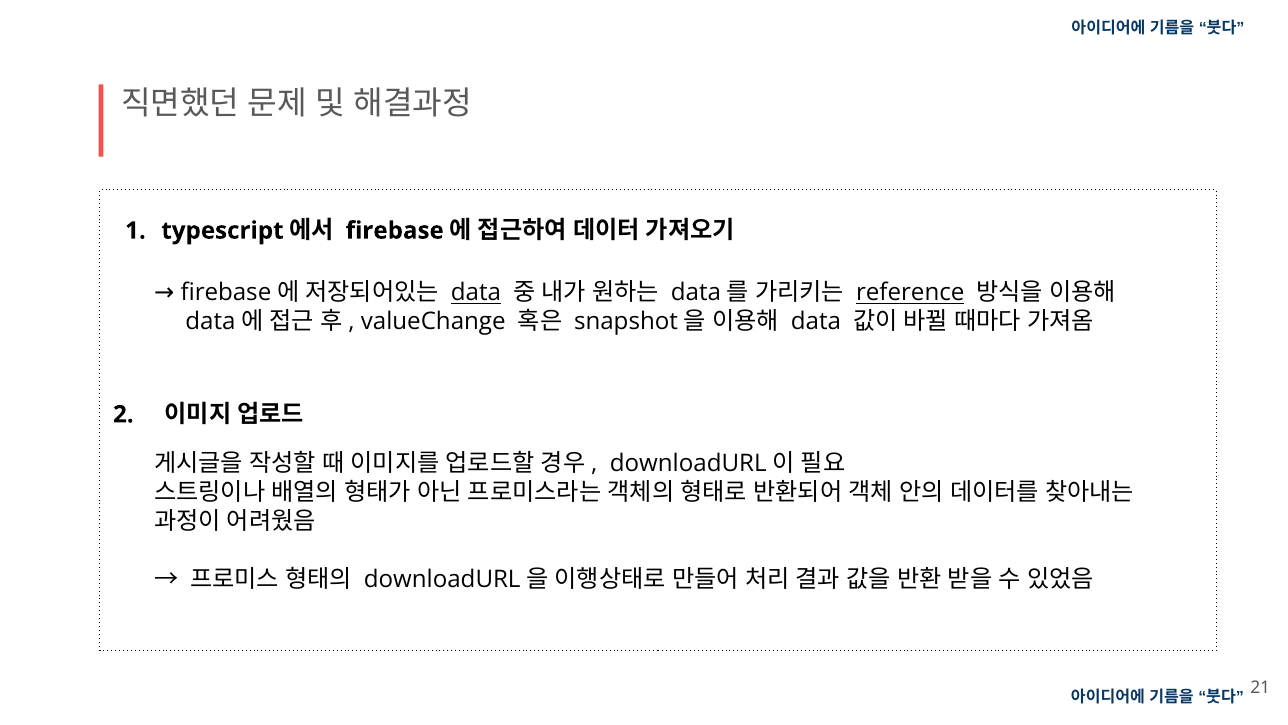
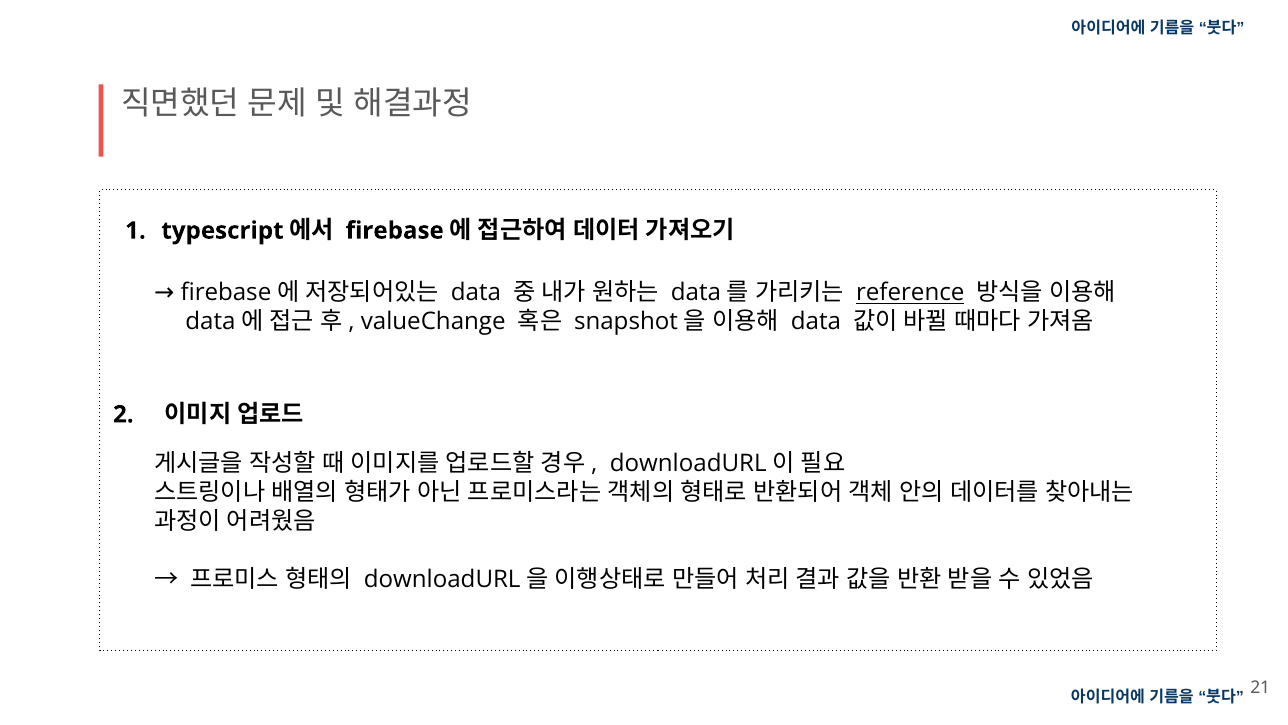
data underline: present -> none (476, 293)
